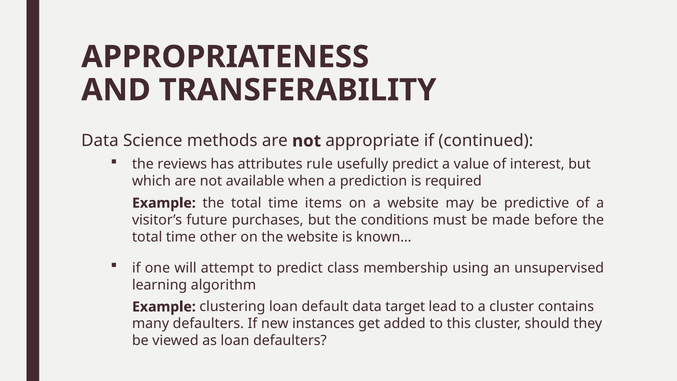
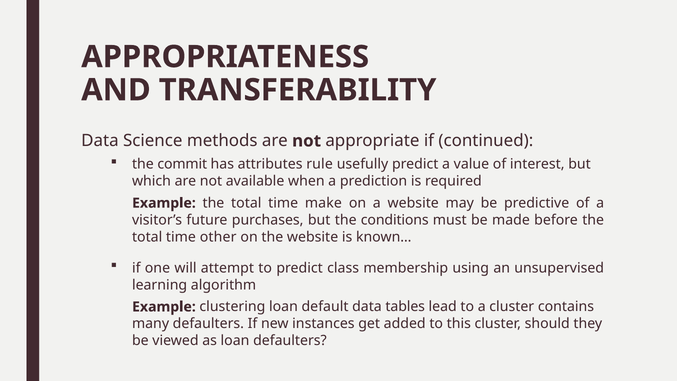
reviews: reviews -> commit (182, 164)
items: items -> make (323, 203)
target: target -> tables (405, 307)
